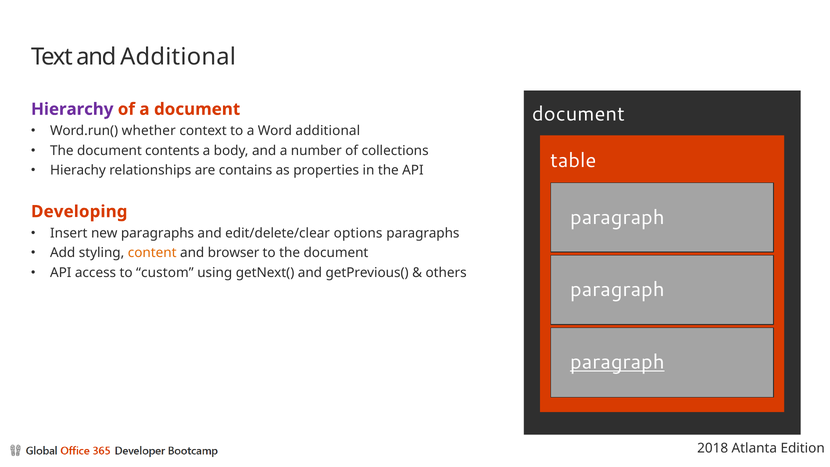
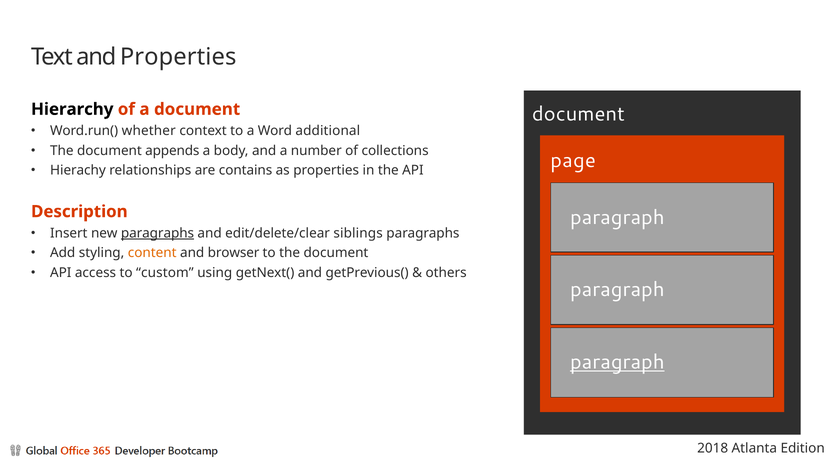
and Additional: Additional -> Properties (178, 57)
Hierarchy colour: purple -> black (72, 109)
contents: contents -> appends (172, 150)
table: table -> page (573, 160)
Developing: Developing -> Description (79, 212)
paragraphs underline: none -> present (157, 233)
options: options -> siblings (358, 233)
